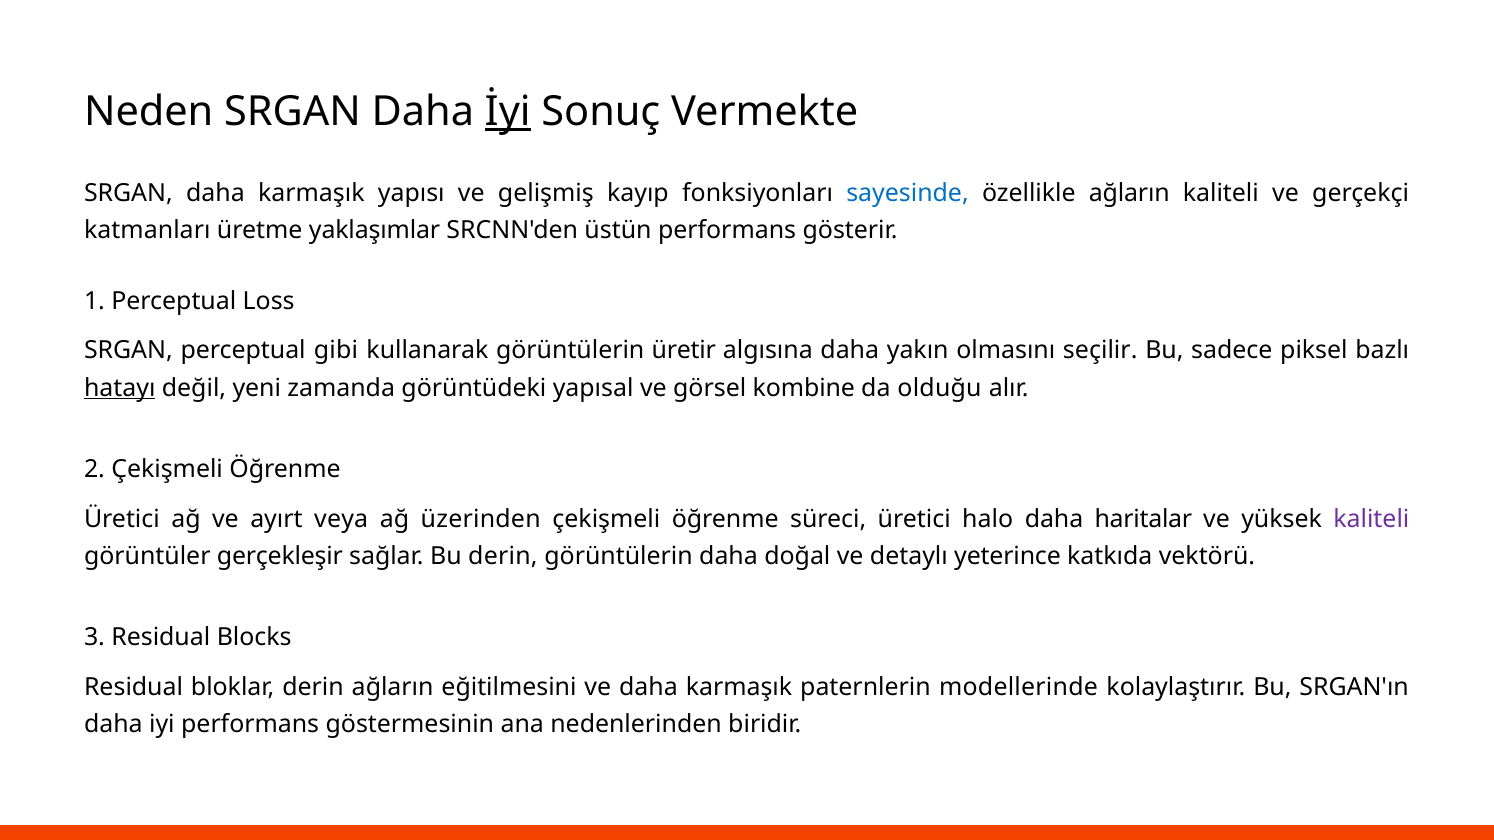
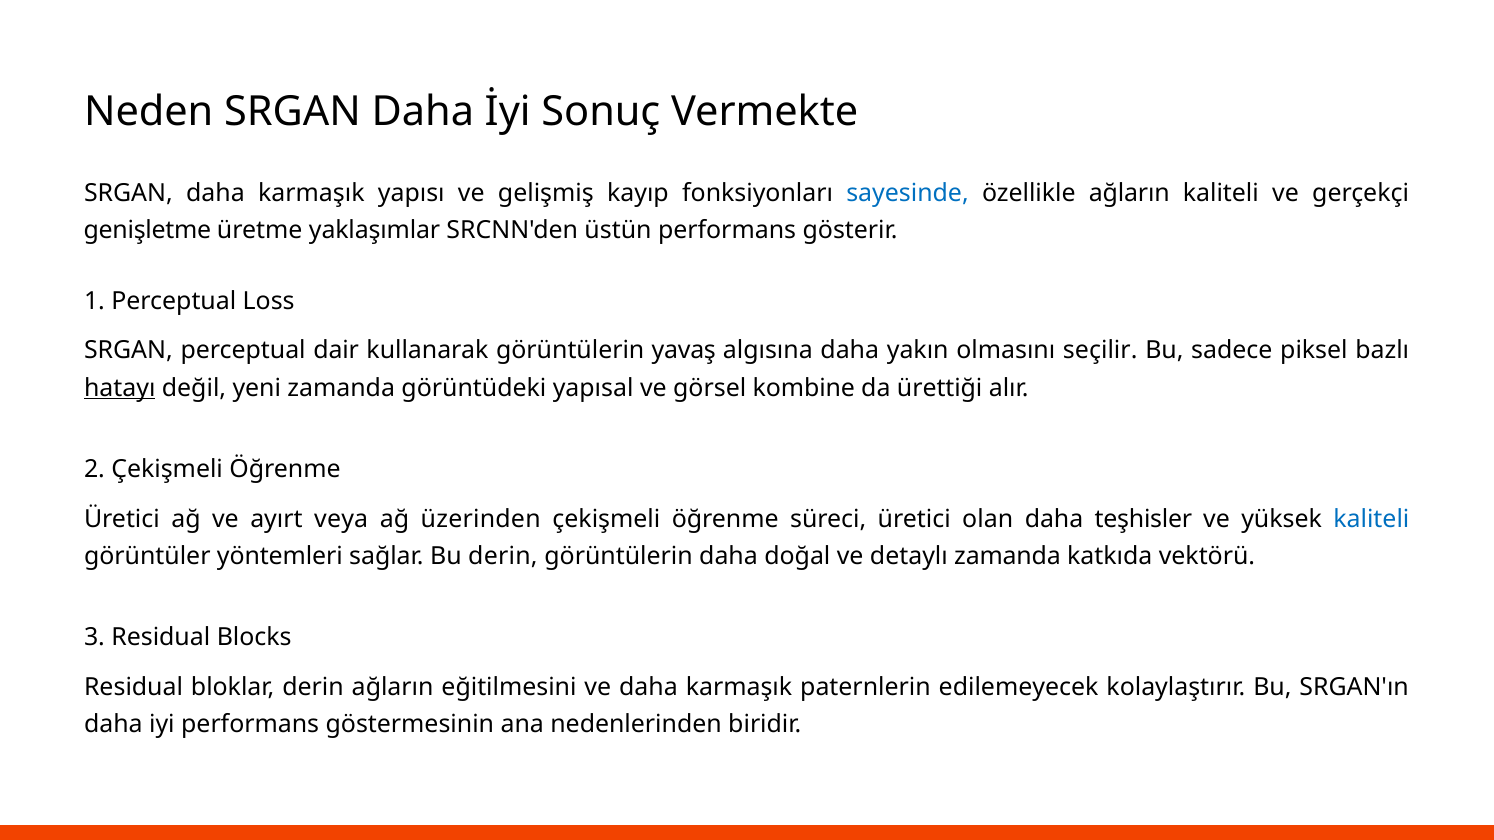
İyi underline: present -> none (508, 112)
katmanları: katmanları -> genişletme (147, 231)
gibi: gibi -> dair (336, 351)
üretir: üretir -> yavaş (684, 351)
olduğu: olduğu -> ürettiği (940, 388)
halo: halo -> olan (988, 519)
haritalar: haritalar -> teşhisler (1143, 519)
kaliteli colour: purple -> blue (1371, 519)
gerçekleşir: gerçekleşir -> yöntemleri (280, 556)
detaylı yeterince: yeterince -> zamanda (1008, 556)
modellerinde: modellerinde -> edilemeyecek (1019, 687)
